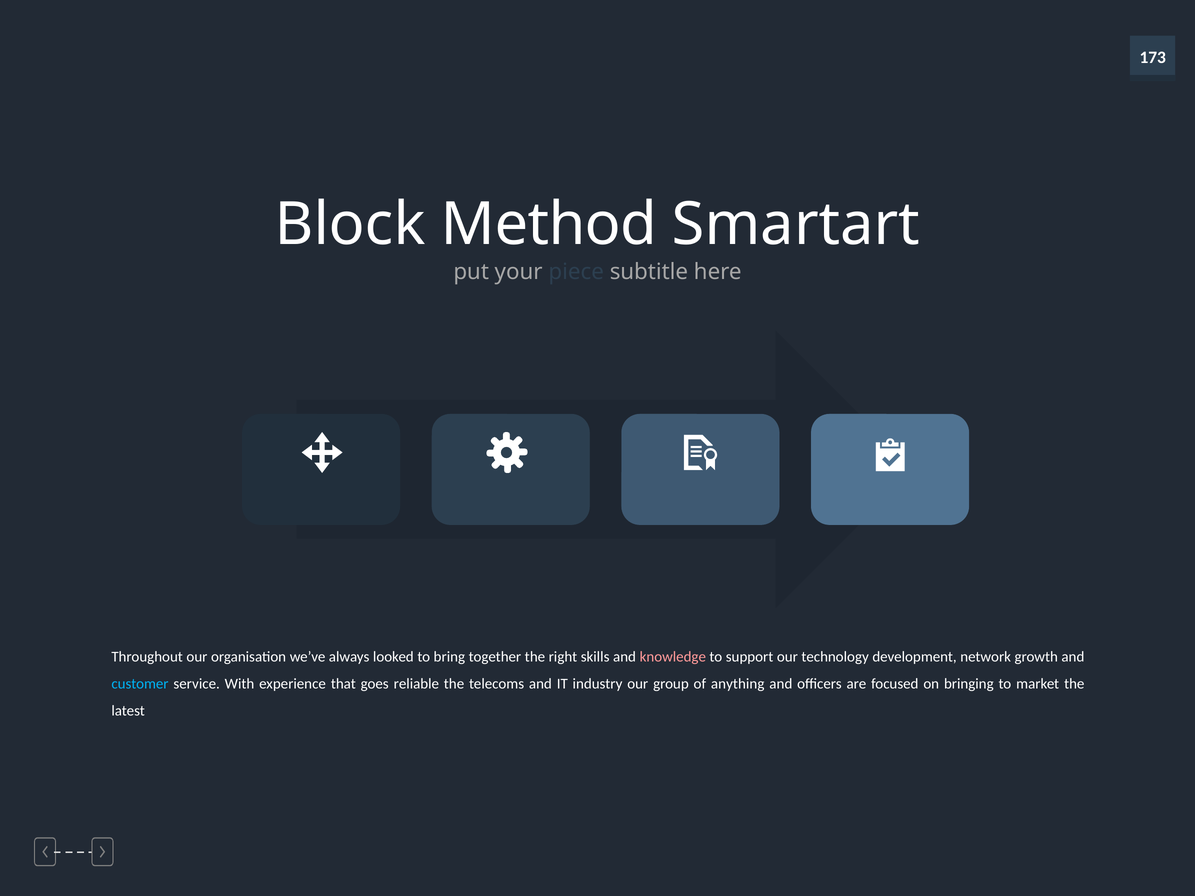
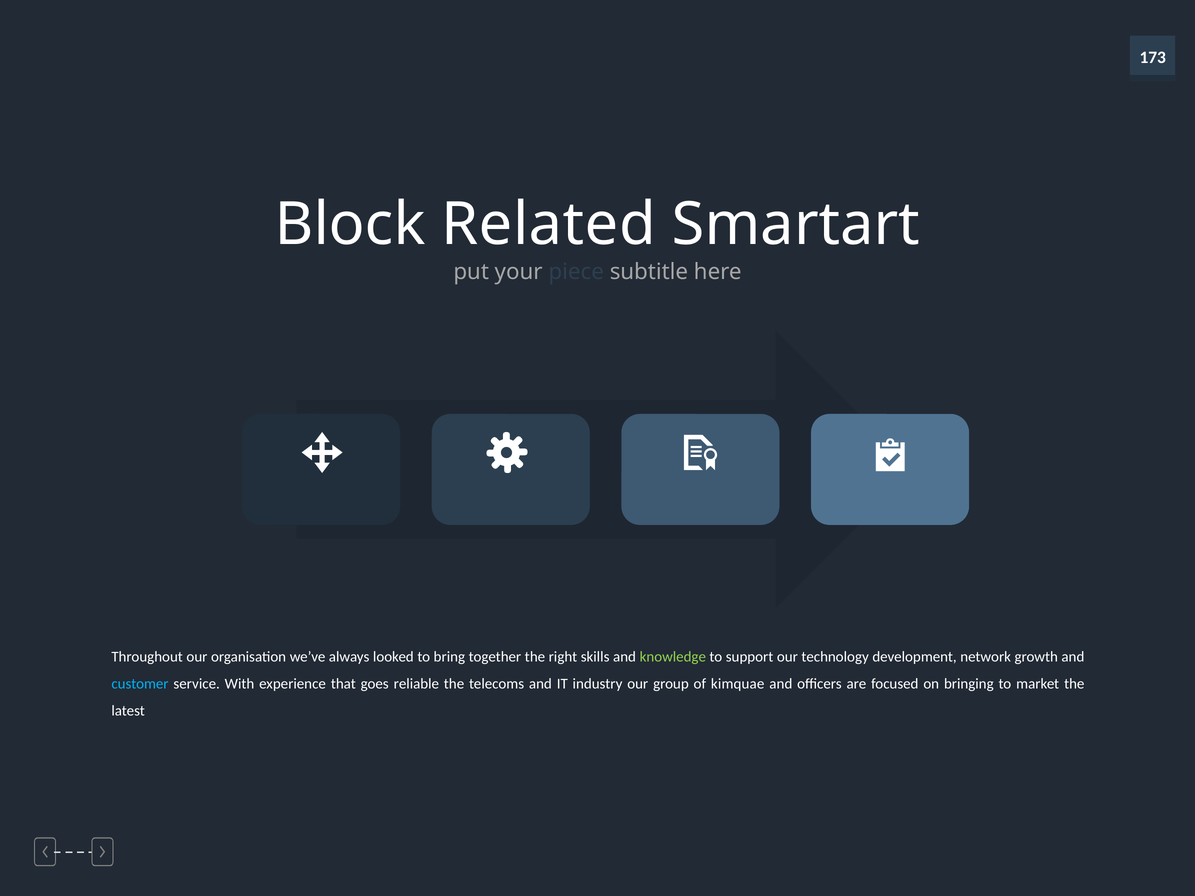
Method: Method -> Related (549, 225)
knowledge colour: pink -> light green (673, 657)
anything: anything -> kimquae (738, 684)
